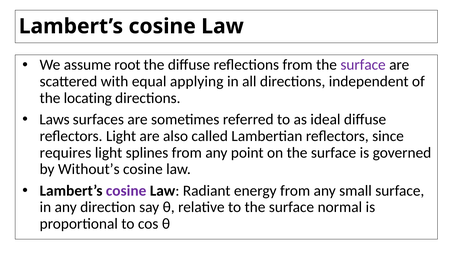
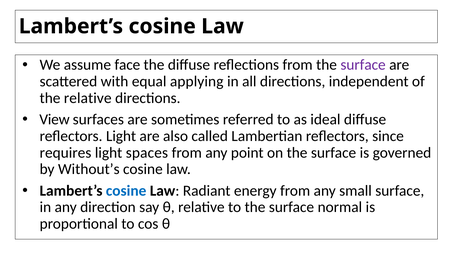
root: root -> face (127, 65)
the locating: locating -> relative (88, 98)
Laws: Laws -> View (55, 119)
splines: splines -> spaces (147, 152)
cosine colour: purple -> blue (126, 190)
